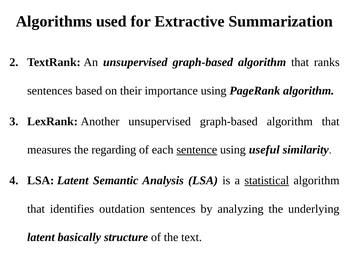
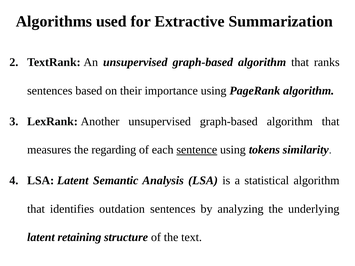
useful: useful -> tokens (264, 150)
statistical underline: present -> none (267, 181)
basically: basically -> retaining (79, 237)
